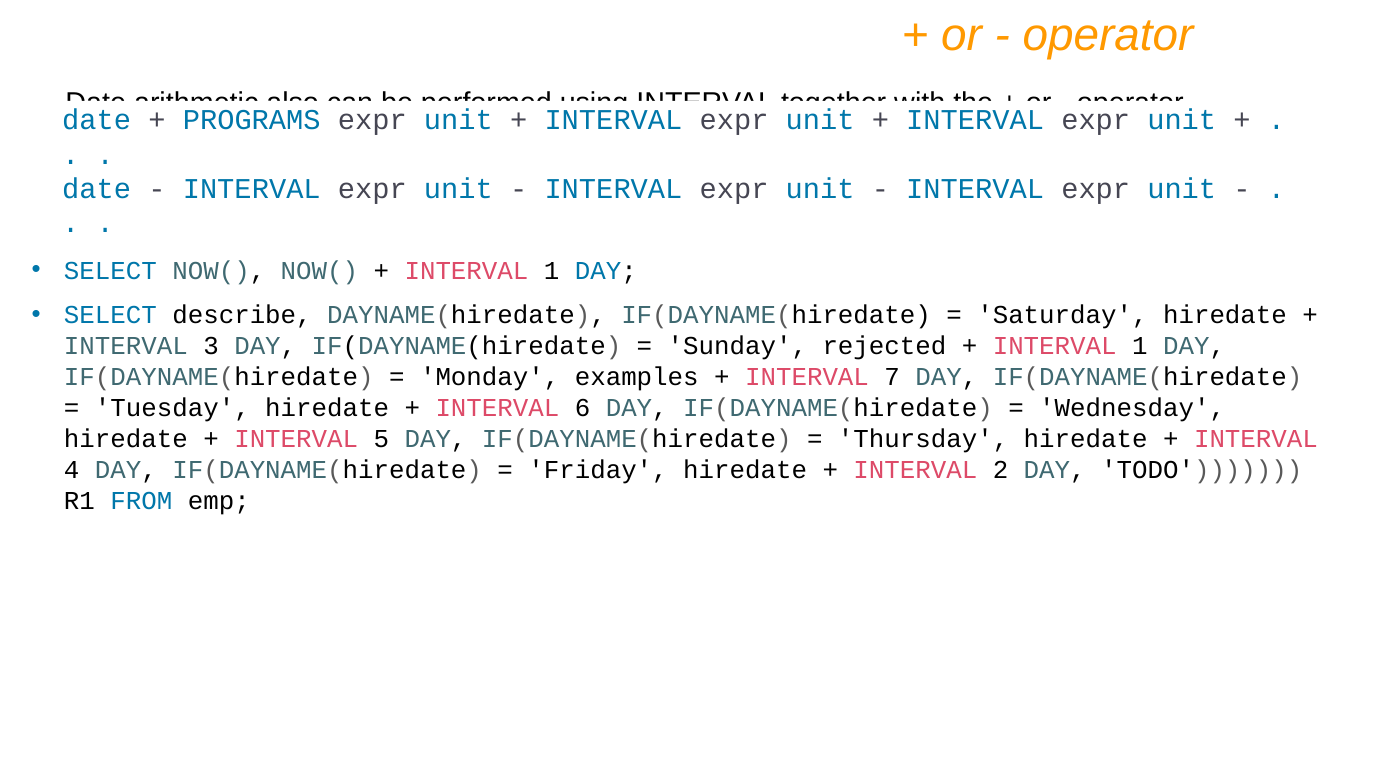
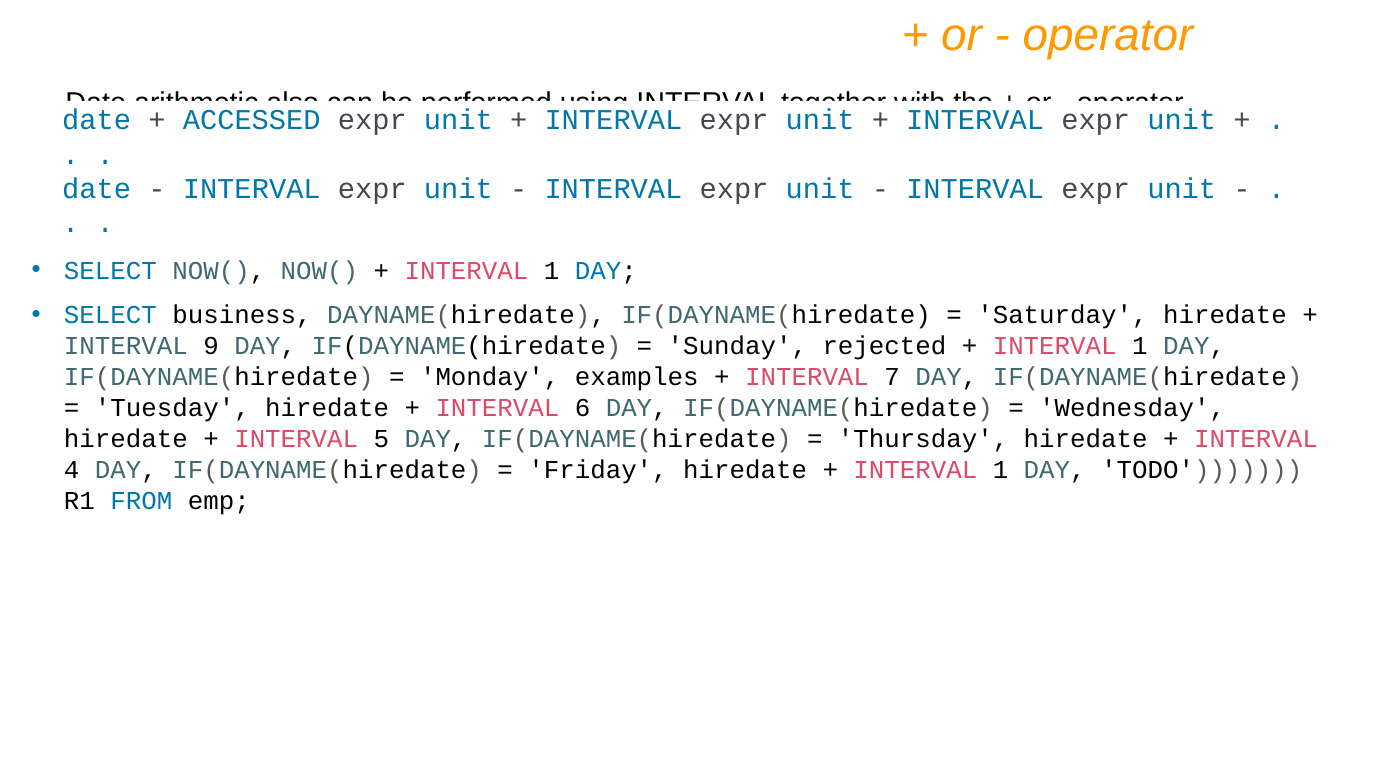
PROGRAMS: PROGRAMS -> ACCESSED (252, 120)
describe: describe -> business (242, 315)
3: 3 -> 9 (211, 346)
2: 2 -> 1 (1001, 470)
